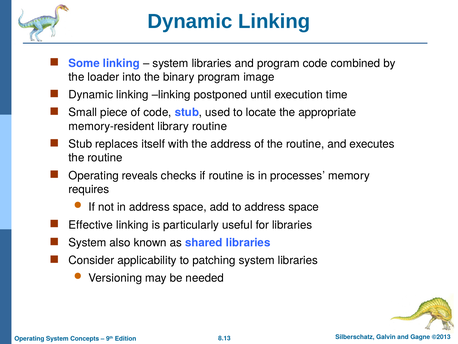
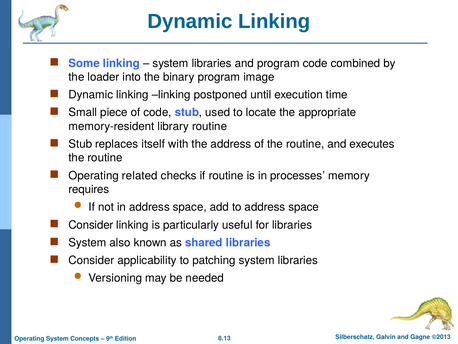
reveals: reveals -> related (140, 175)
Effective: Effective -> Consider (91, 225)
